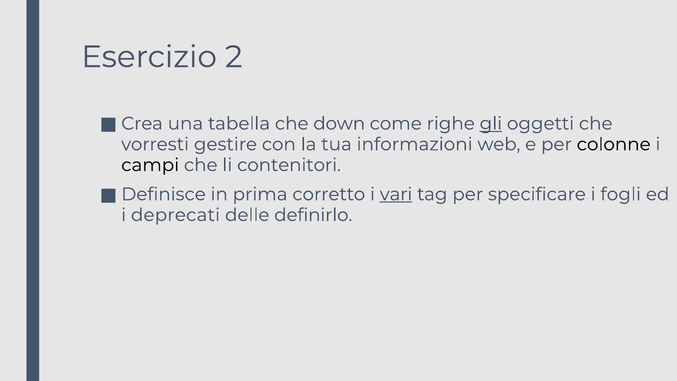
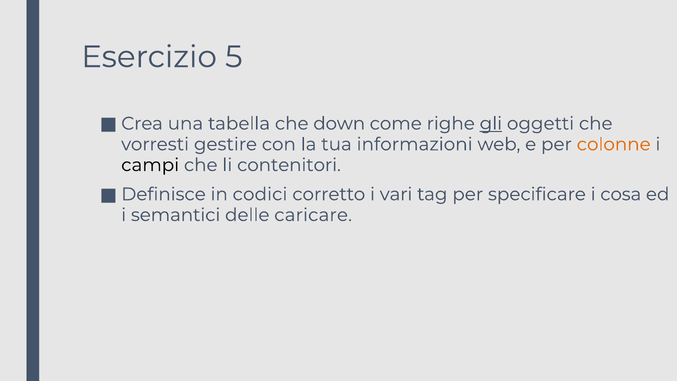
2: 2 -> 5 (234, 57)
colonne colour: black -> orange (614, 144)
prima: prima -> codici (260, 194)
vari underline: present -> none (396, 194)
fogli: fogli -> cosa (621, 194)
deprecati: deprecati -> semantici (176, 215)
definirlo: definirlo -> caricare (313, 215)
